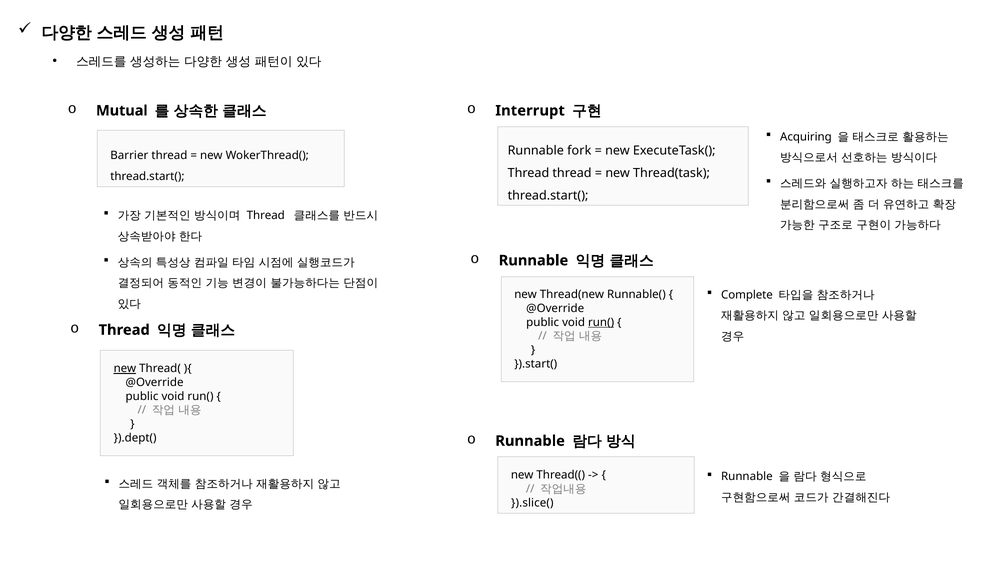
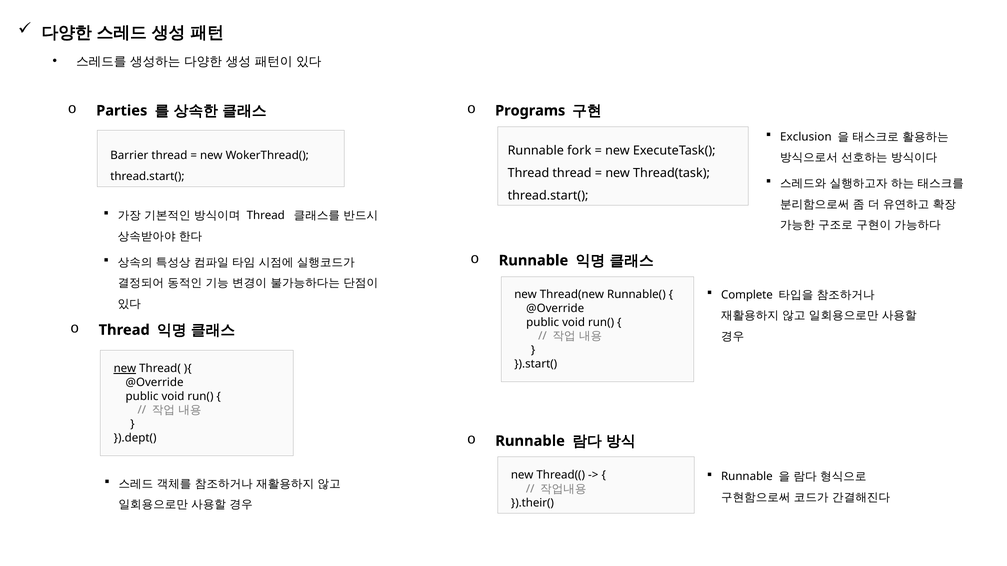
Mutual: Mutual -> Parties (122, 111)
Interrupt: Interrupt -> Programs (530, 111)
Acquiring: Acquiring -> Exclusion (806, 137)
run( underline: present -> none (601, 323)
}).slice(: }).slice( -> }).their( (532, 503)
